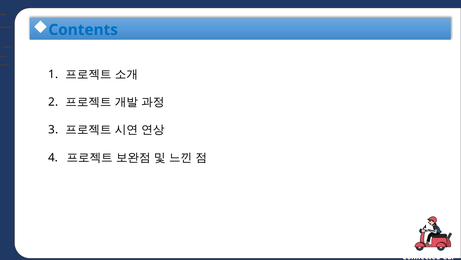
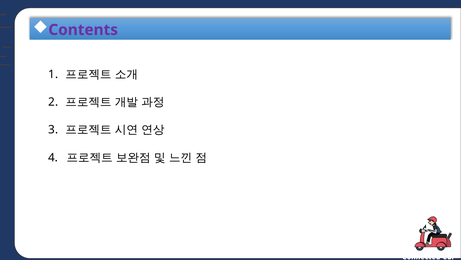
Contents colour: blue -> purple (83, 30)
